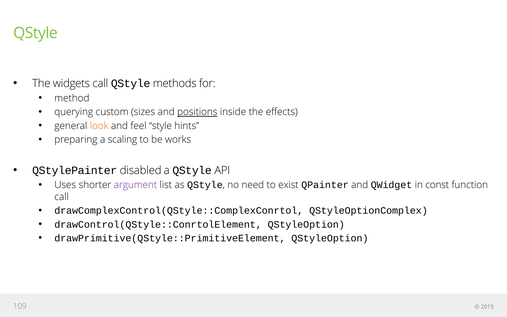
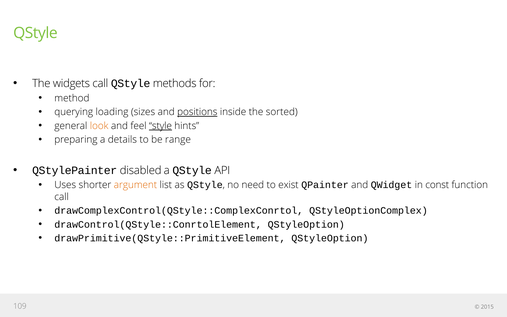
custom: custom -> loading (112, 112)
effects: effects -> sorted (282, 112)
style underline: none -> present (160, 126)
scaling: scaling -> details (122, 140)
works: works -> range (178, 140)
argument colour: purple -> orange (135, 185)
